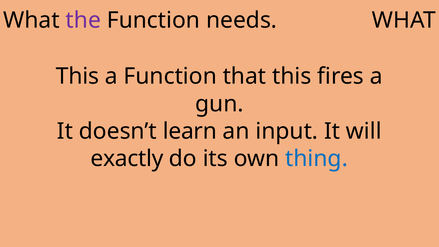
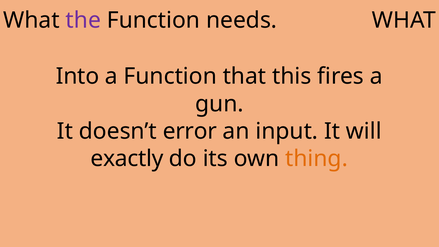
This: This -> Into (78, 76)
learn: learn -> error (190, 131)
thing colour: blue -> orange (316, 159)
